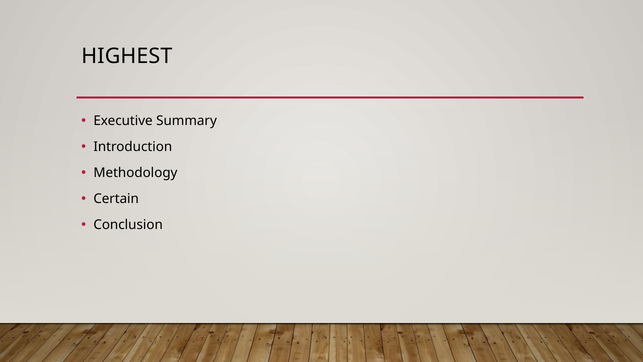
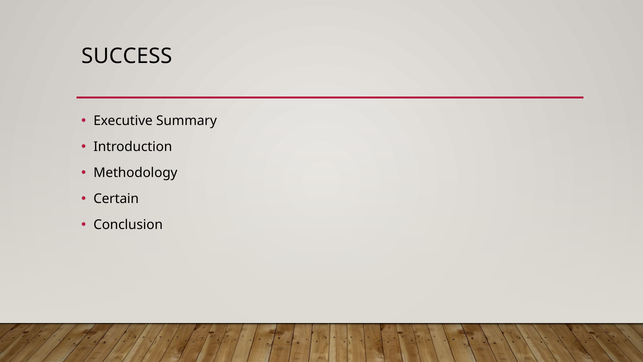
HIGHEST: HIGHEST -> SUCCESS (127, 56)
